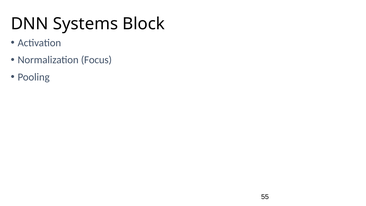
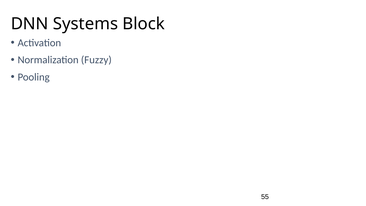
Focus: Focus -> Fuzzy (96, 60)
